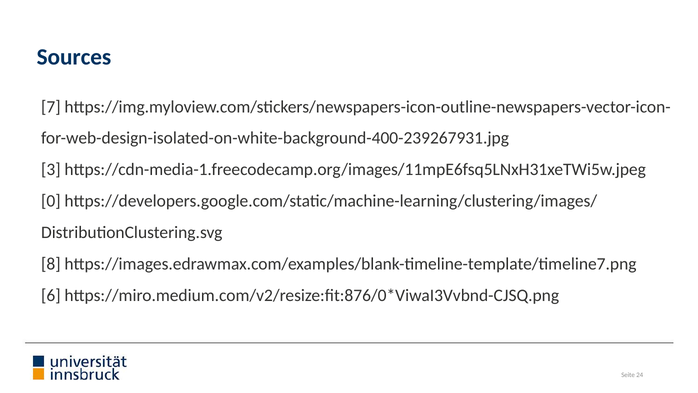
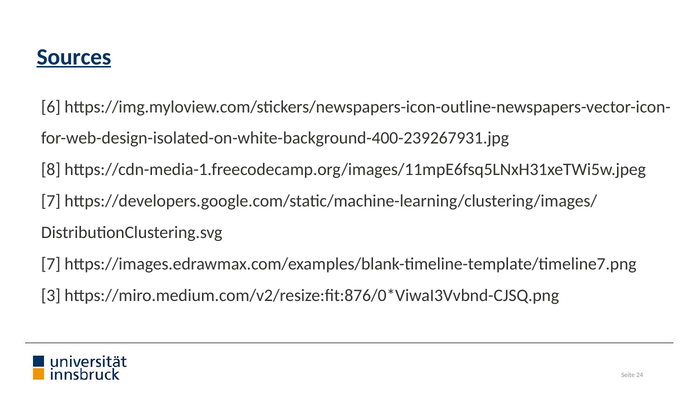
Sources underline: none -> present (74, 57)
7: 7 -> 6 (51, 107)
3: 3 -> 8 (51, 170)
0: 0 -> 7 (51, 201)
8: 8 -> 7 (51, 264)
6: 6 -> 3 (51, 295)
